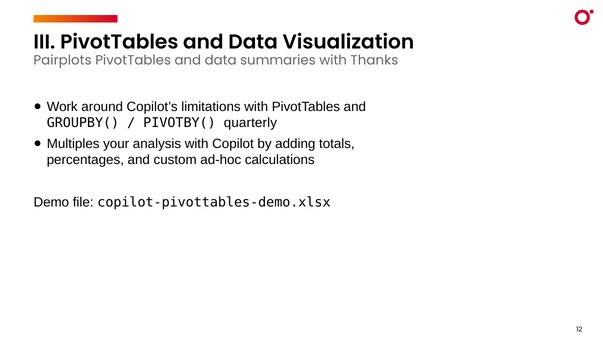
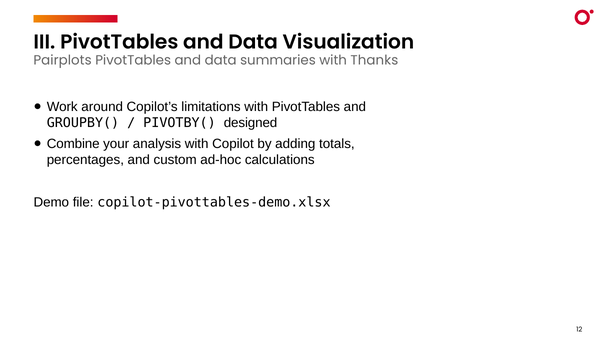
quarterly: quarterly -> designed (251, 123)
Multiples: Multiples -> Combine (73, 144)
